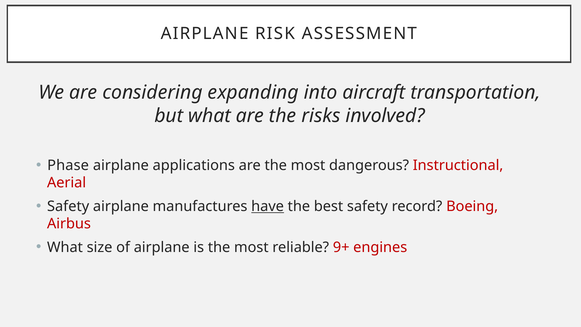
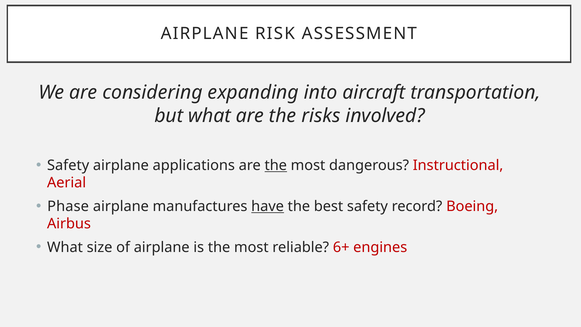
Phase: Phase -> Safety (68, 165)
the underline: none -> present (276, 165)
Safety: Safety -> Phase (68, 206)
9+: 9+ -> 6+ (341, 247)
